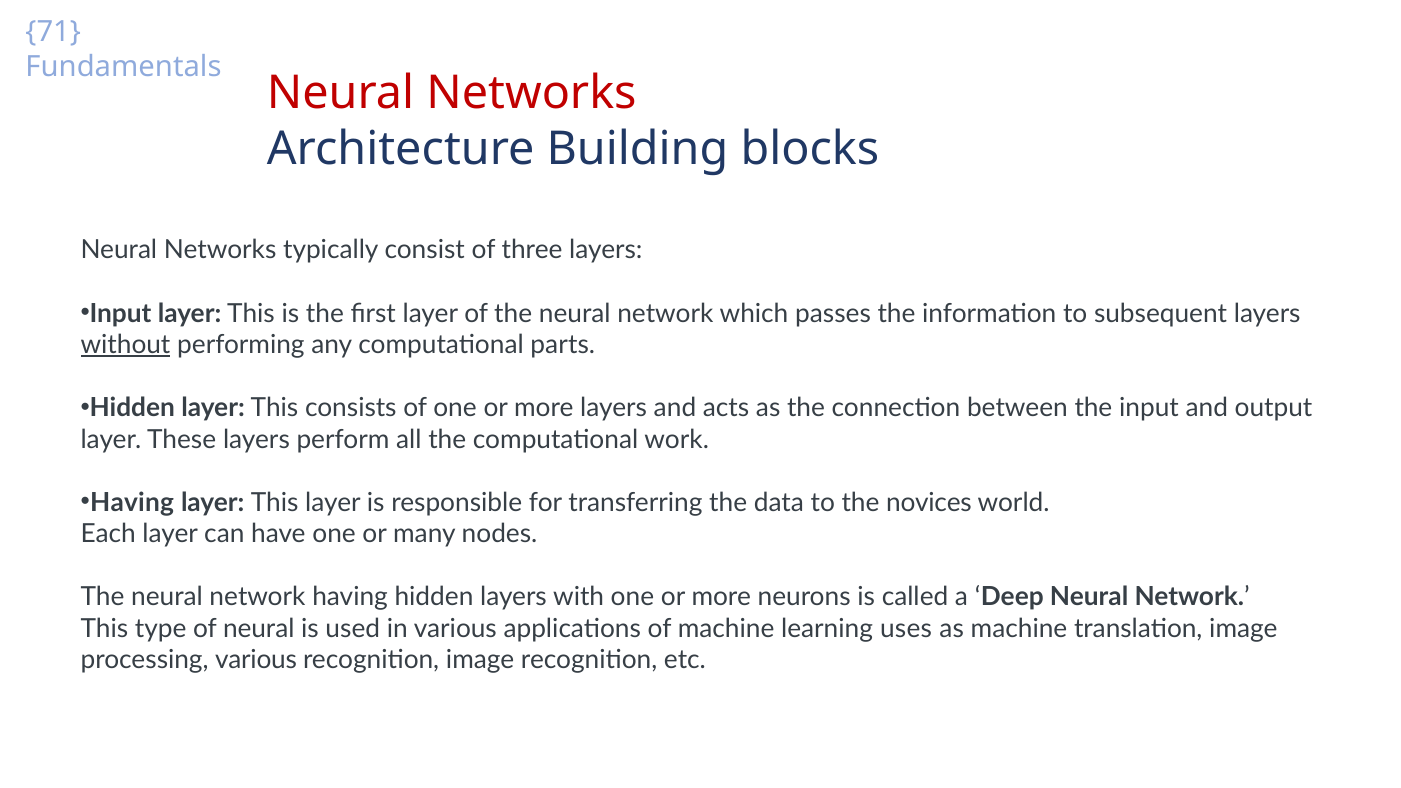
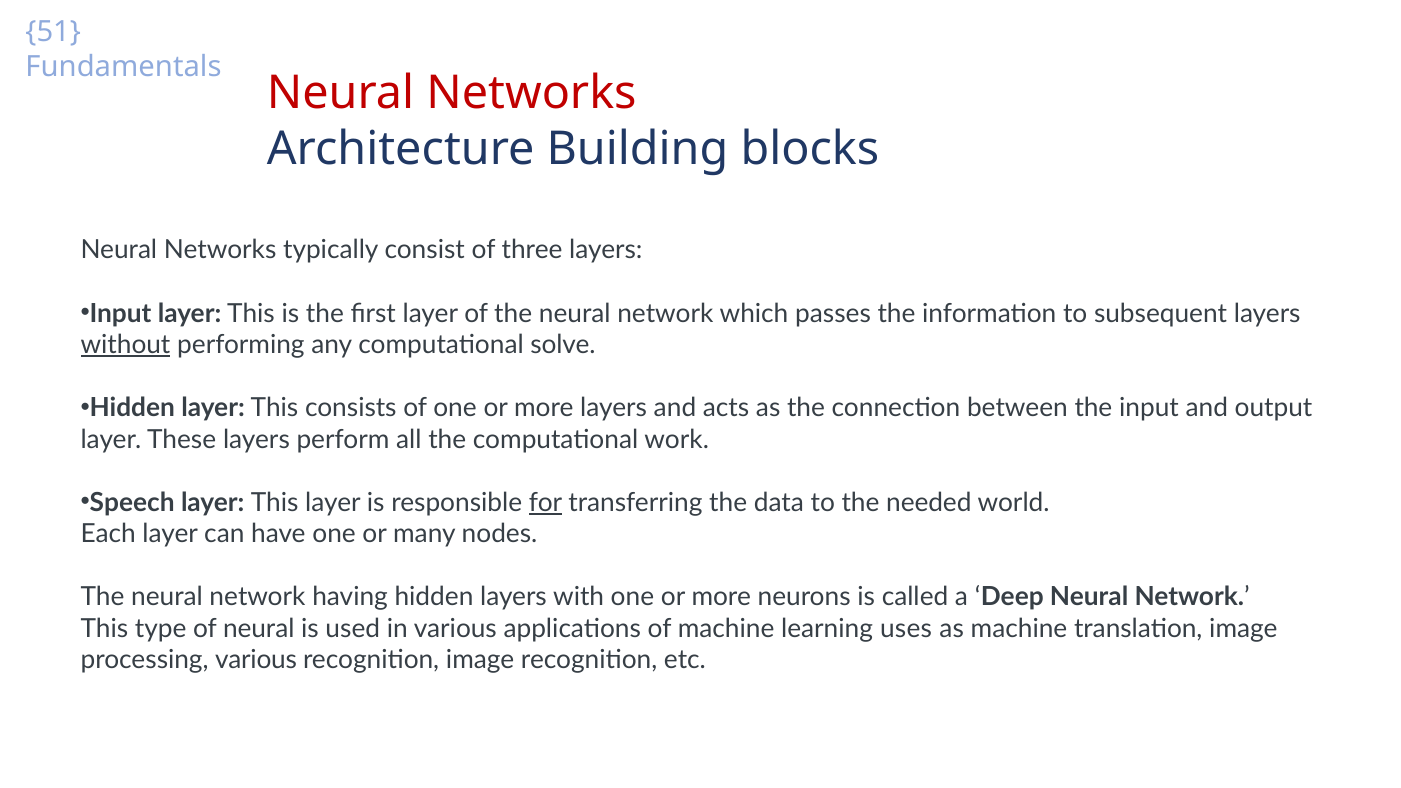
71: 71 -> 51 (53, 32)
parts: parts -> solve (563, 345)
Having: Having -> Speech (132, 503)
for underline: none -> present (546, 503)
novices: novices -> needed (929, 503)
